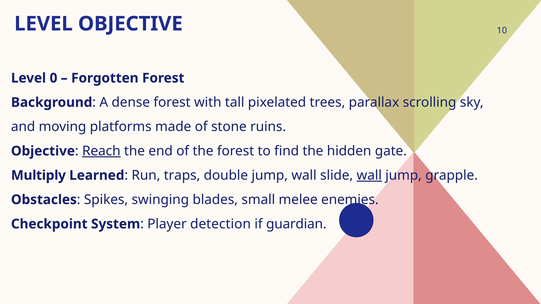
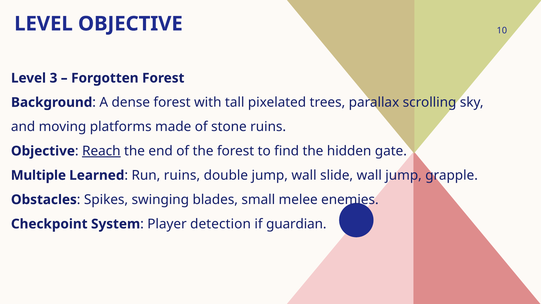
0: 0 -> 3 (53, 78)
Multiply: Multiply -> Multiple (38, 176)
Run traps: traps -> ruins (182, 176)
wall underline: present -> none (369, 176)
